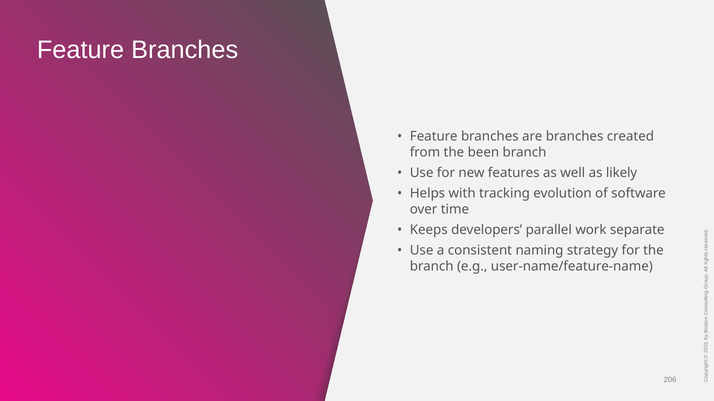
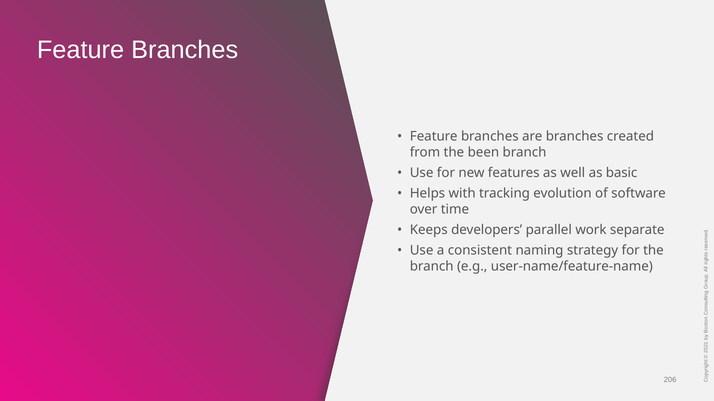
likely: likely -> basic (622, 173)
